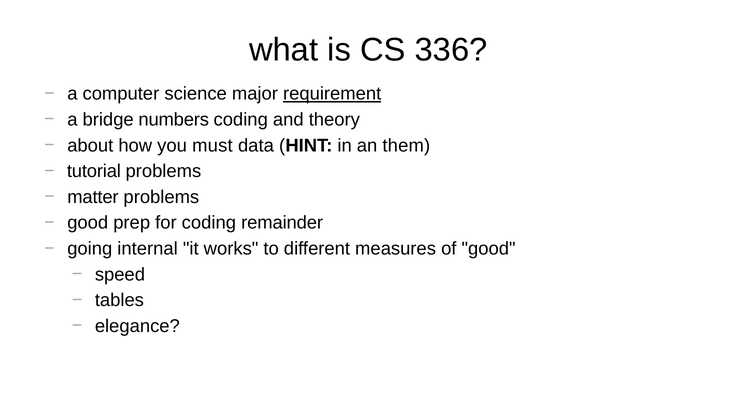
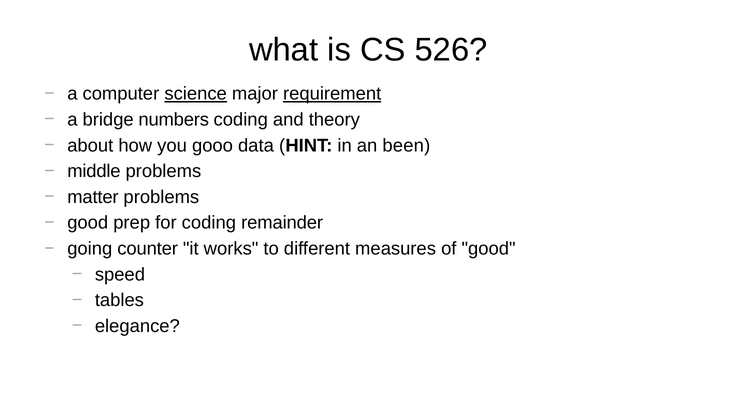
336: 336 -> 526 (451, 50)
science underline: none -> present (196, 94)
must: must -> gooo (213, 145)
them: them -> been (406, 145)
tutorial: tutorial -> middle (94, 171)
internal: internal -> counter (148, 248)
